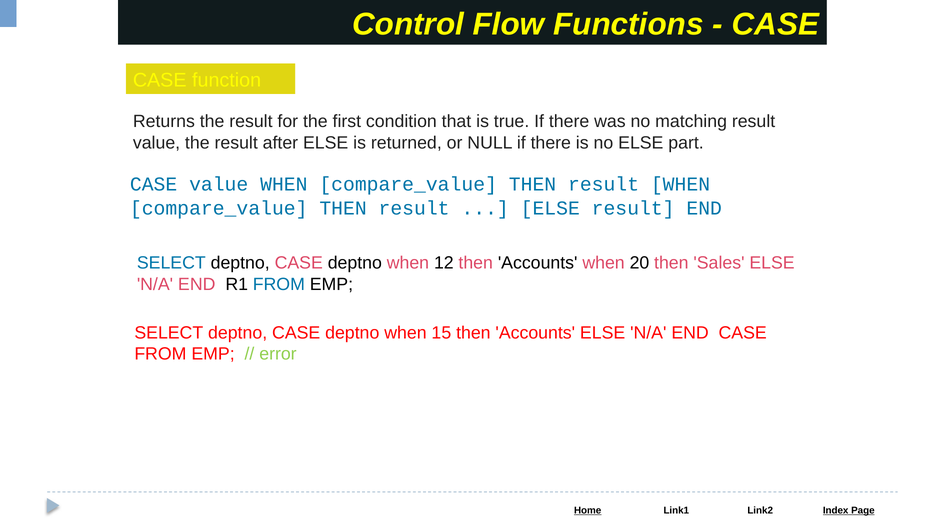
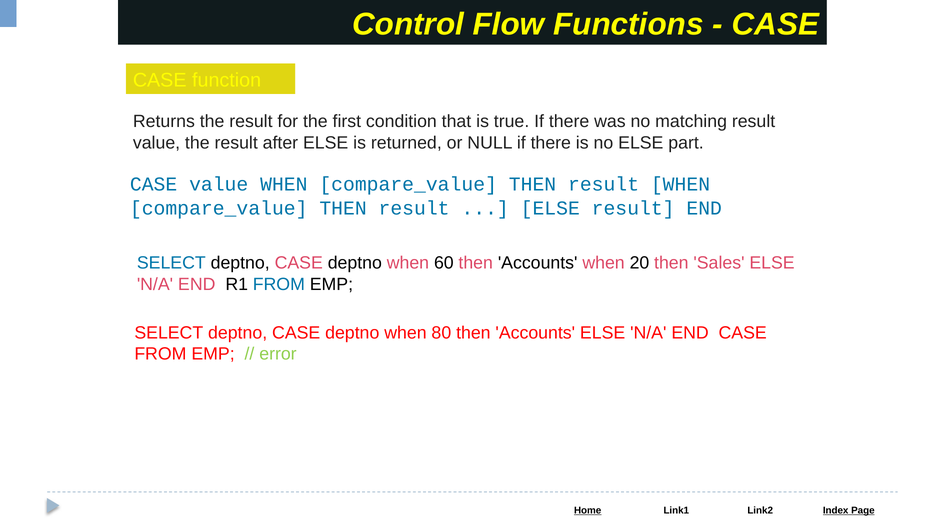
12: 12 -> 60 (444, 263)
15: 15 -> 80 (441, 333)
